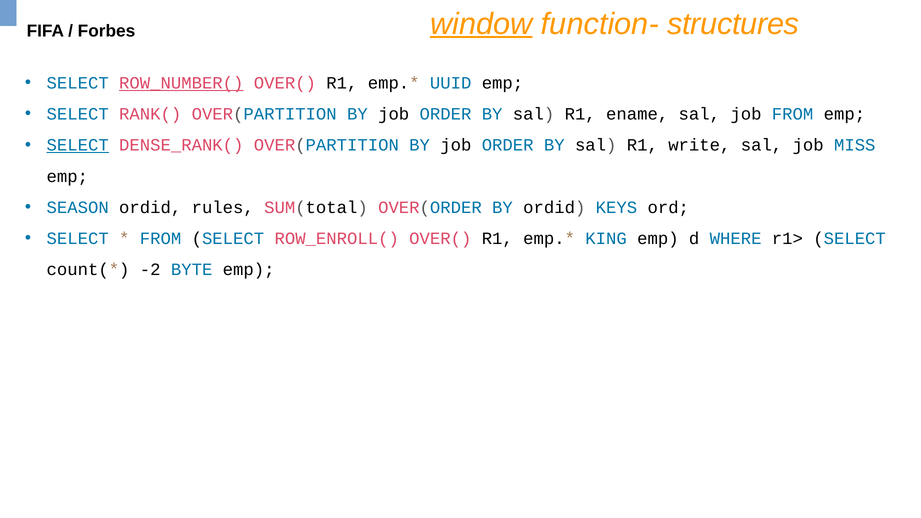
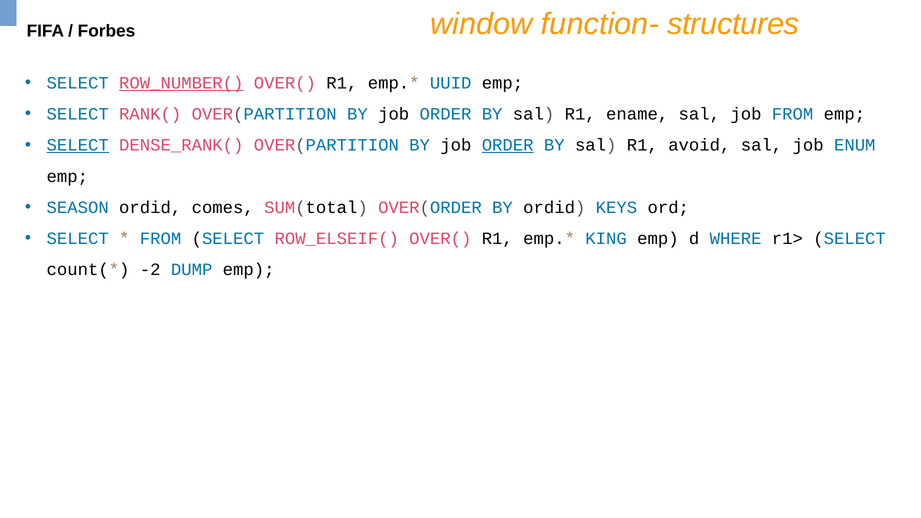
window underline: present -> none (481, 24)
ORDER underline: none -> present (508, 145)
write: write -> avoid (699, 145)
MISS: MISS -> ENUM (855, 145)
rules: rules -> comes (223, 207)
ROW_ENROLL(: ROW_ENROLL( -> ROW_ELSEIF( (337, 239)
BYTE: BYTE -> DUMP (192, 270)
